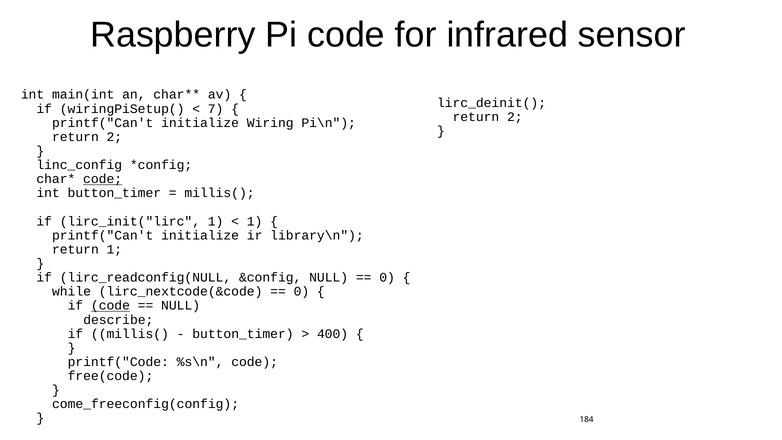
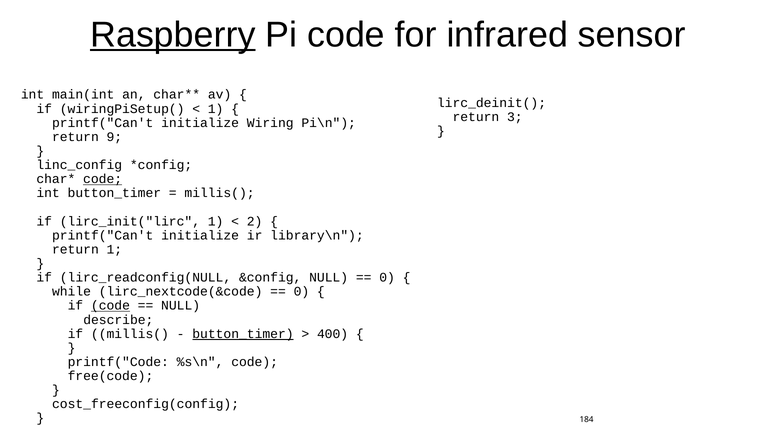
Raspberry underline: none -> present (173, 35)
7: 7 -> 1 (216, 109)
2: 2 -> 3 (515, 117)
2: 2 -> 9 (114, 137)
1: 1 -> 2 (255, 221)
button_timer underline: none -> present (243, 334)
come_freeconfig(config: come_freeconfig(config -> cost_freeconfig(config (146, 404)
